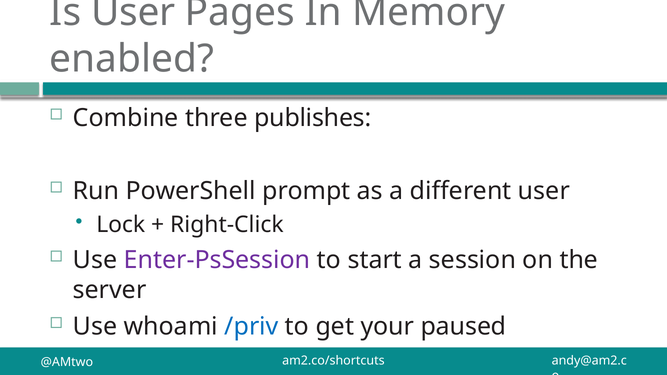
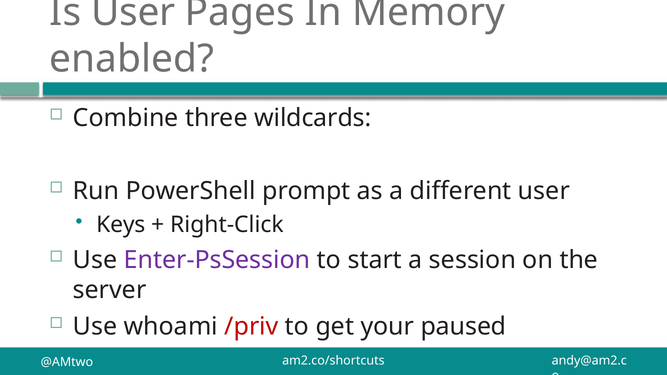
publishes: publishes -> wildcards (313, 118)
Lock: Lock -> Keys (121, 225)
/priv colour: blue -> red (251, 326)
